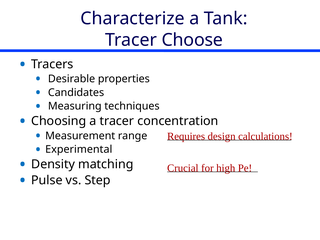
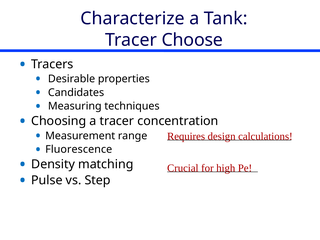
Experimental: Experimental -> Fluorescence (79, 149)
